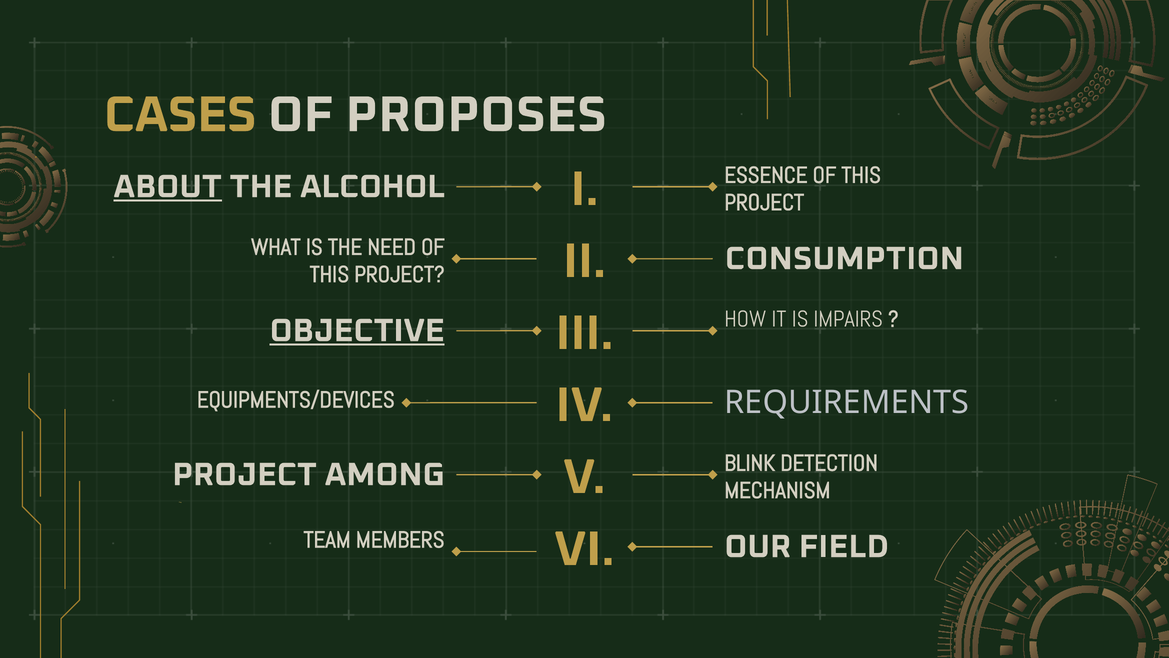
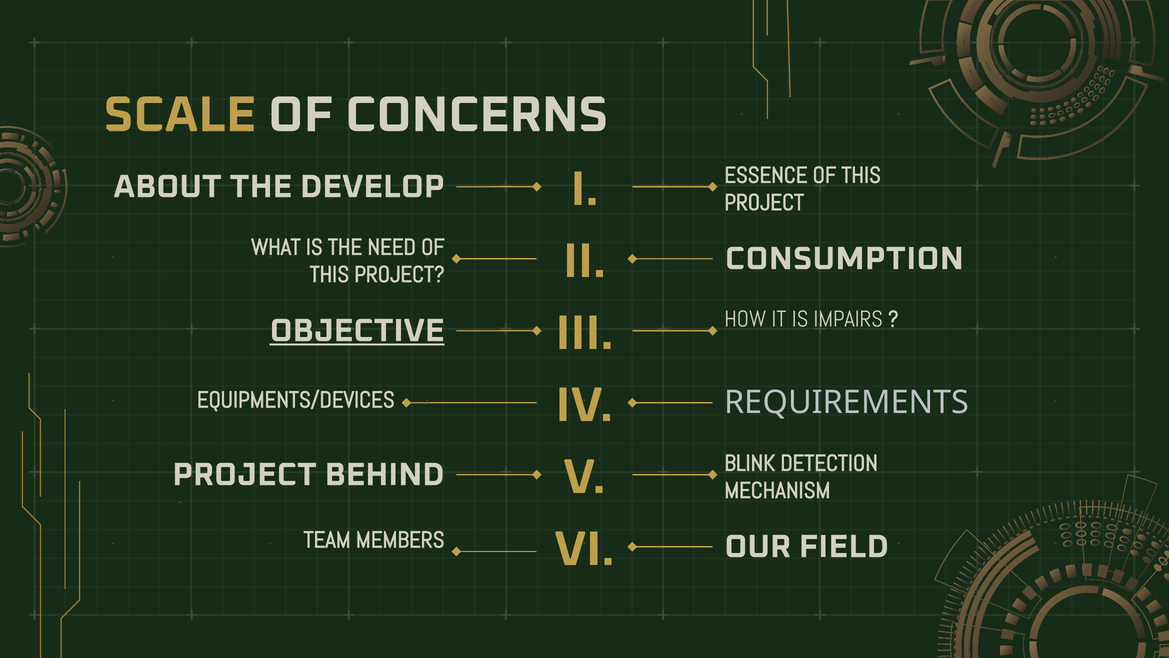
CASES: CASES -> SCALE (180, 114)
PROPOSES: PROPOSES -> CONCERNS (477, 114)
ABOUT underline: present -> none (168, 186)
ALCOHOL: ALCOHOL -> DEVELOP (372, 186)
AMONG: AMONG -> BEHIND (385, 474)
